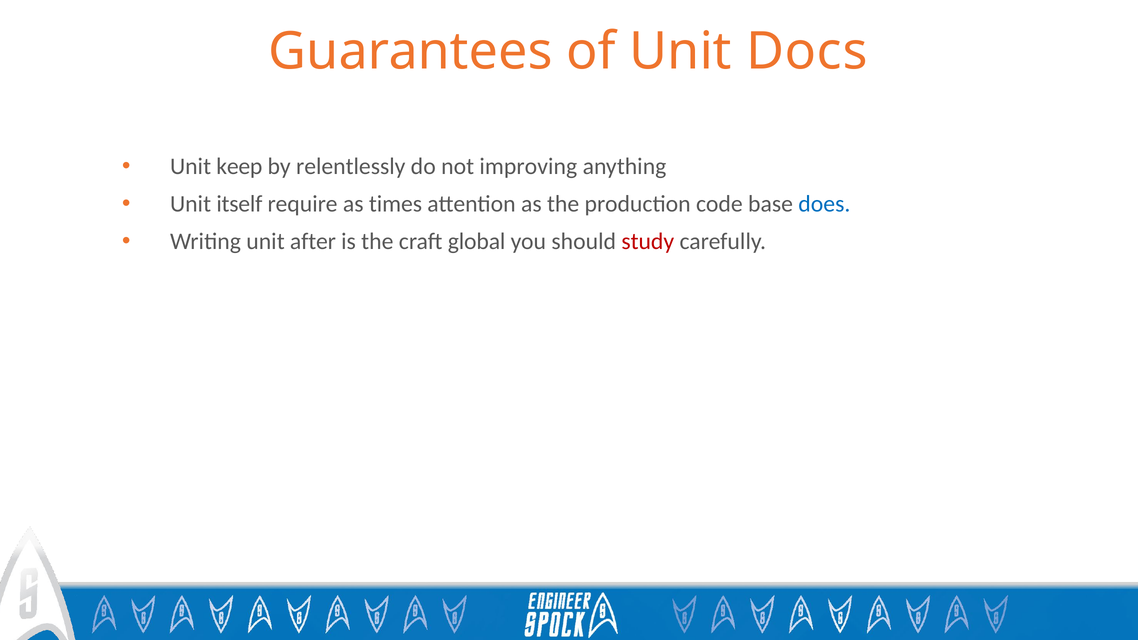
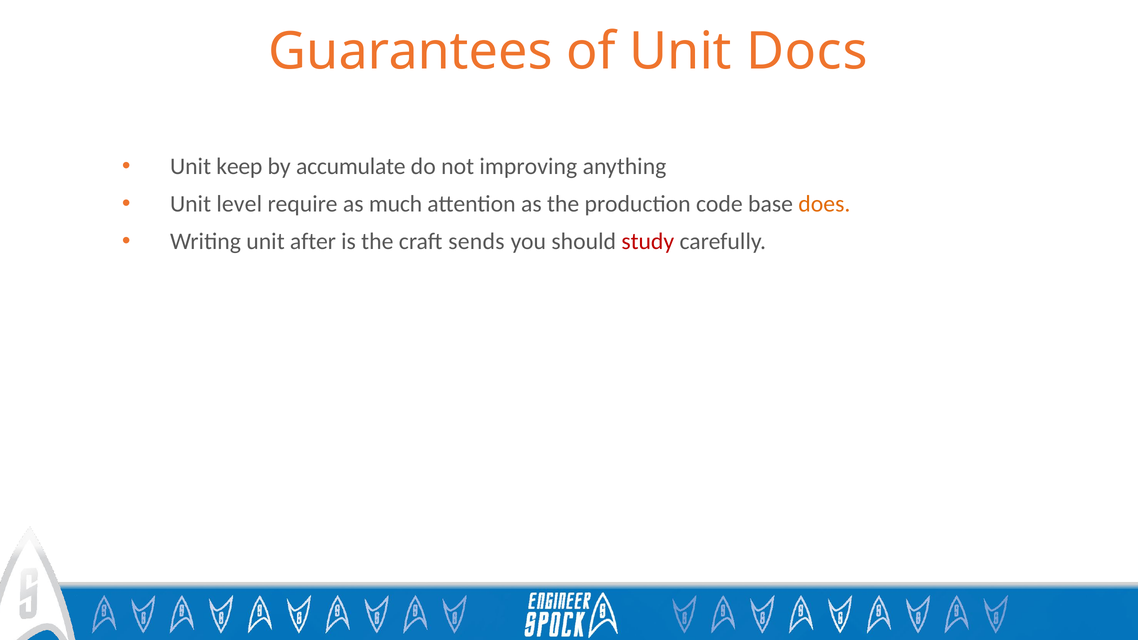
relentlessly: relentlessly -> accumulate (351, 166)
itself: itself -> level (239, 204)
times: times -> much (396, 204)
does colour: blue -> orange (824, 204)
global: global -> sends (476, 241)
